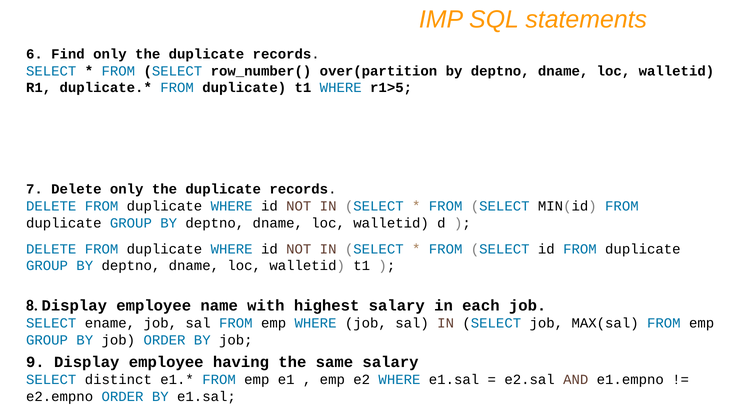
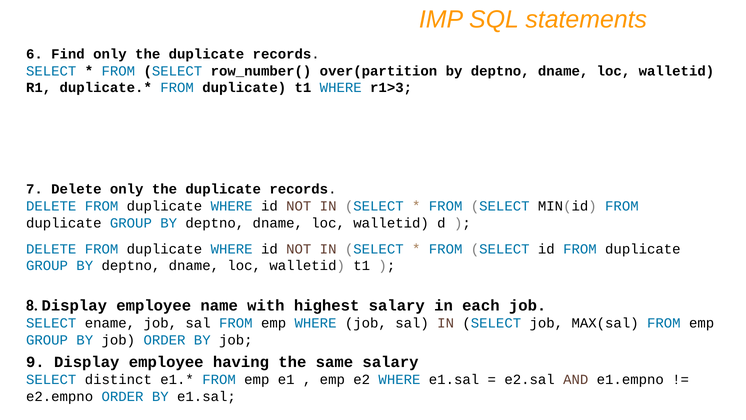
r1>5: r1>5 -> r1>3 (391, 88)
